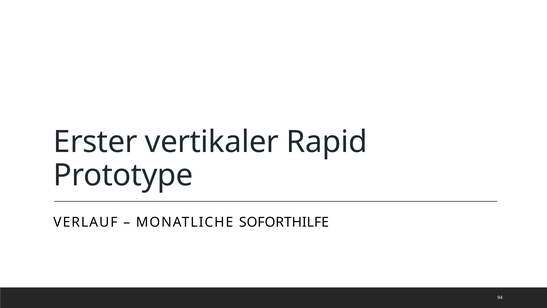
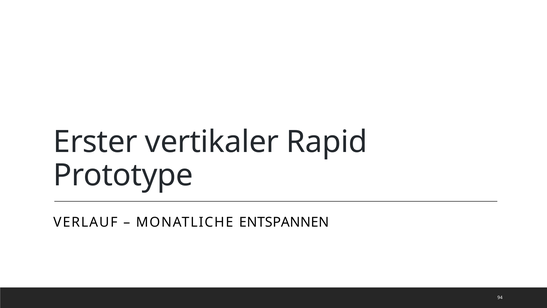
SOFORTHILFE: SOFORTHILFE -> ENTSPANNEN (284, 222)
